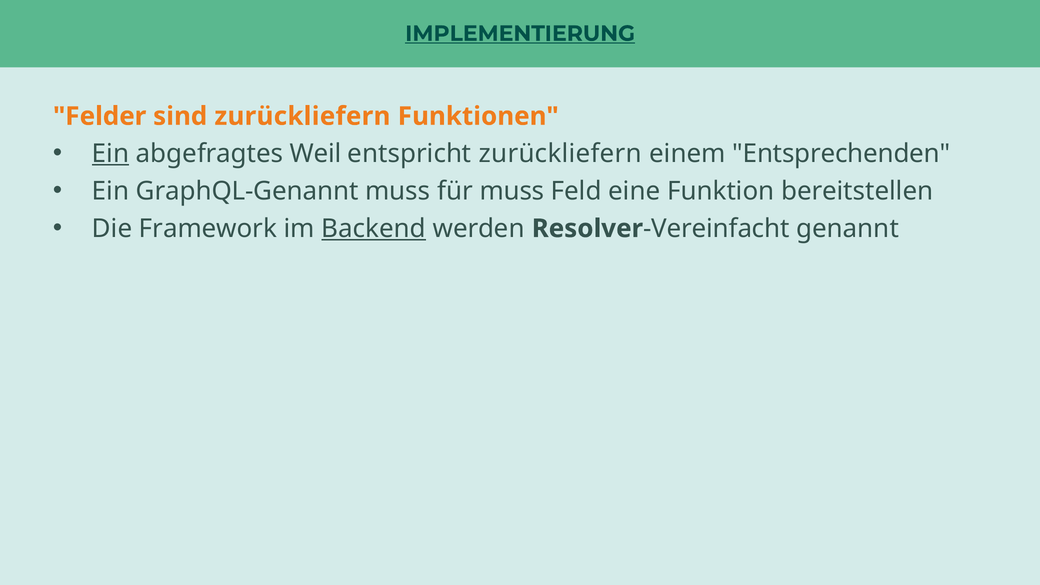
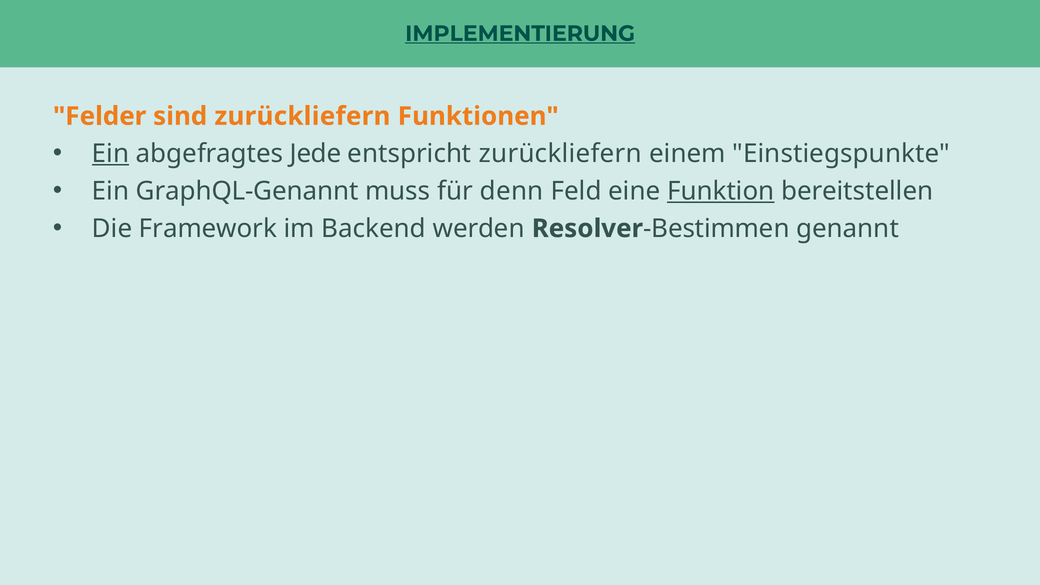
Weil: Weil -> Jede (316, 154)
Entsprechenden: Entsprechenden -> Einstiegspunkte (841, 154)
für muss: muss -> denn (512, 191)
Funktion underline: none -> present (721, 191)
Backend underline: present -> none (374, 229)
Vereinfacht: Vereinfacht -> Bestimmen (716, 229)
